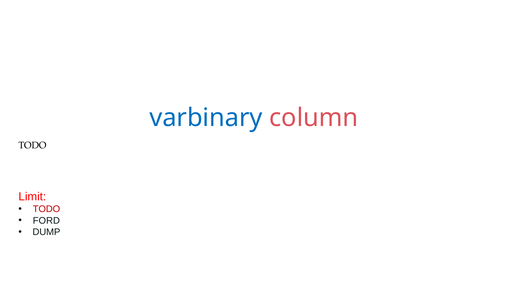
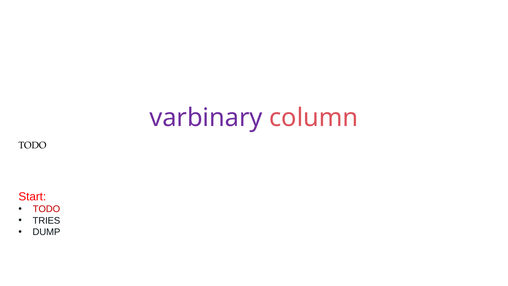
varbinary colour: blue -> purple (206, 118)
Limit: Limit -> Start (32, 196)
FORD: FORD -> TRIES (46, 220)
